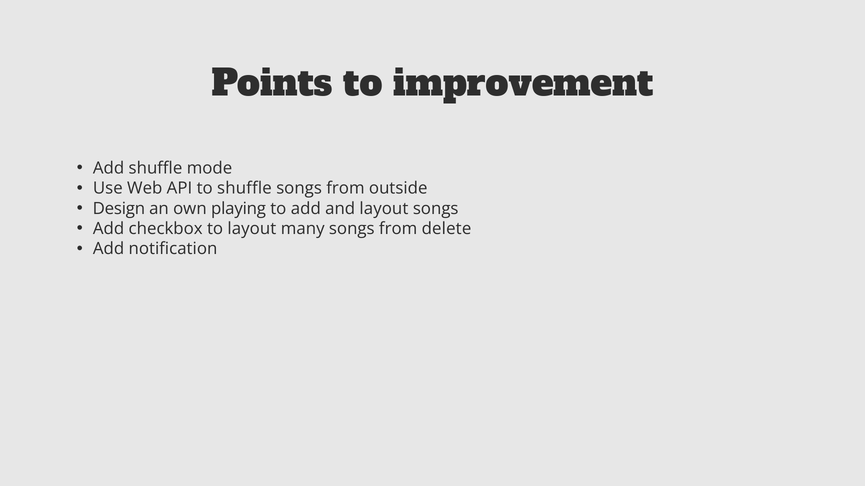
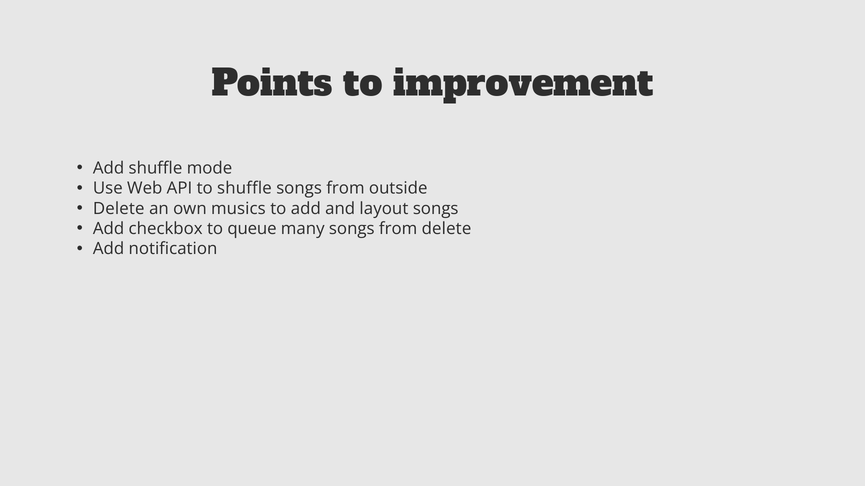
Design: Design -> Delete (119, 209)
playing: playing -> musics (238, 209)
to layout: layout -> queue (252, 229)
